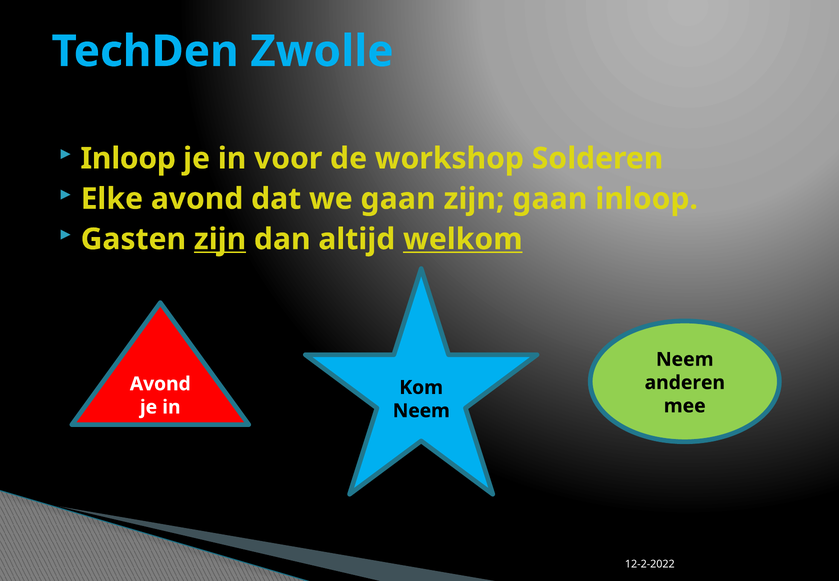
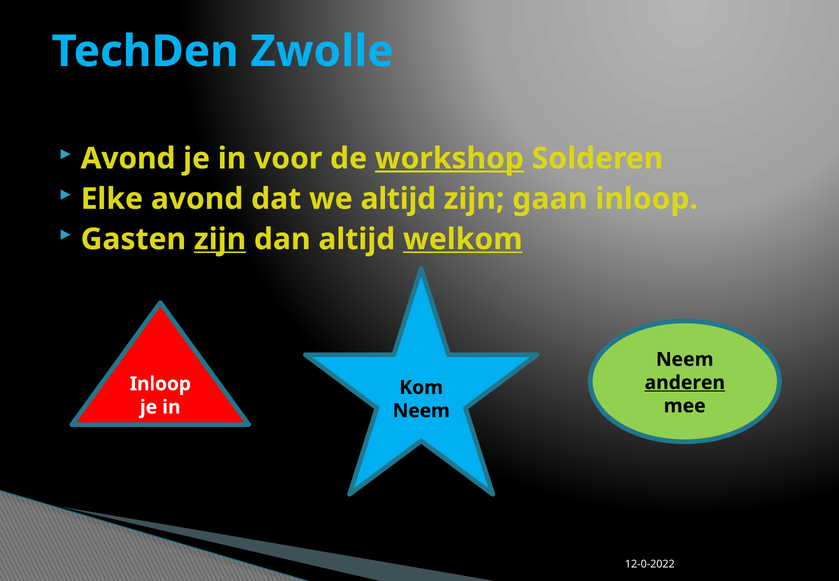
Inloop: Inloop -> Avond (128, 158)
workshop underline: none -> present (449, 158)
we gaan: gaan -> altijd (398, 199)
anderen underline: none -> present (685, 383)
Avond: Avond -> Inloop (160, 384)
12-2-2022: 12-2-2022 -> 12-0-2022 (650, 564)
